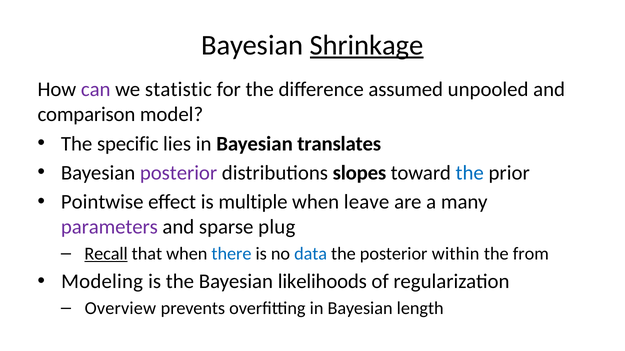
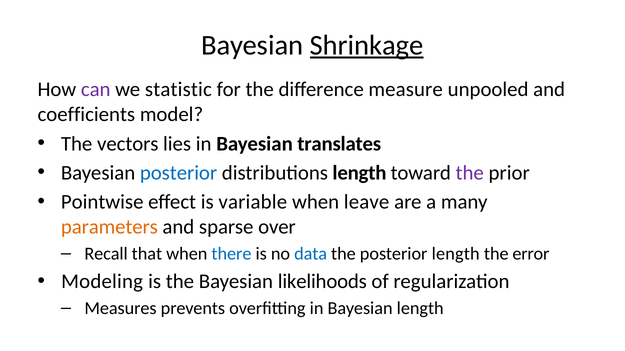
assumed: assumed -> measure (406, 90)
comparison: comparison -> coefficients (86, 115)
specific: specific -> vectors (128, 144)
posterior colour: purple -> blue (179, 173)
distributions slopes: slopes -> length (359, 173)
the colour: blue -> purple (470, 173)
multiple: multiple -> variable (253, 202)
parameters colour: purple -> orange (109, 227)
plug: plug -> over (277, 227)
Recall underline: present -> none (106, 254)
posterior within: within -> length (456, 254)
from: from -> error (531, 254)
Overview: Overview -> Measures (120, 309)
